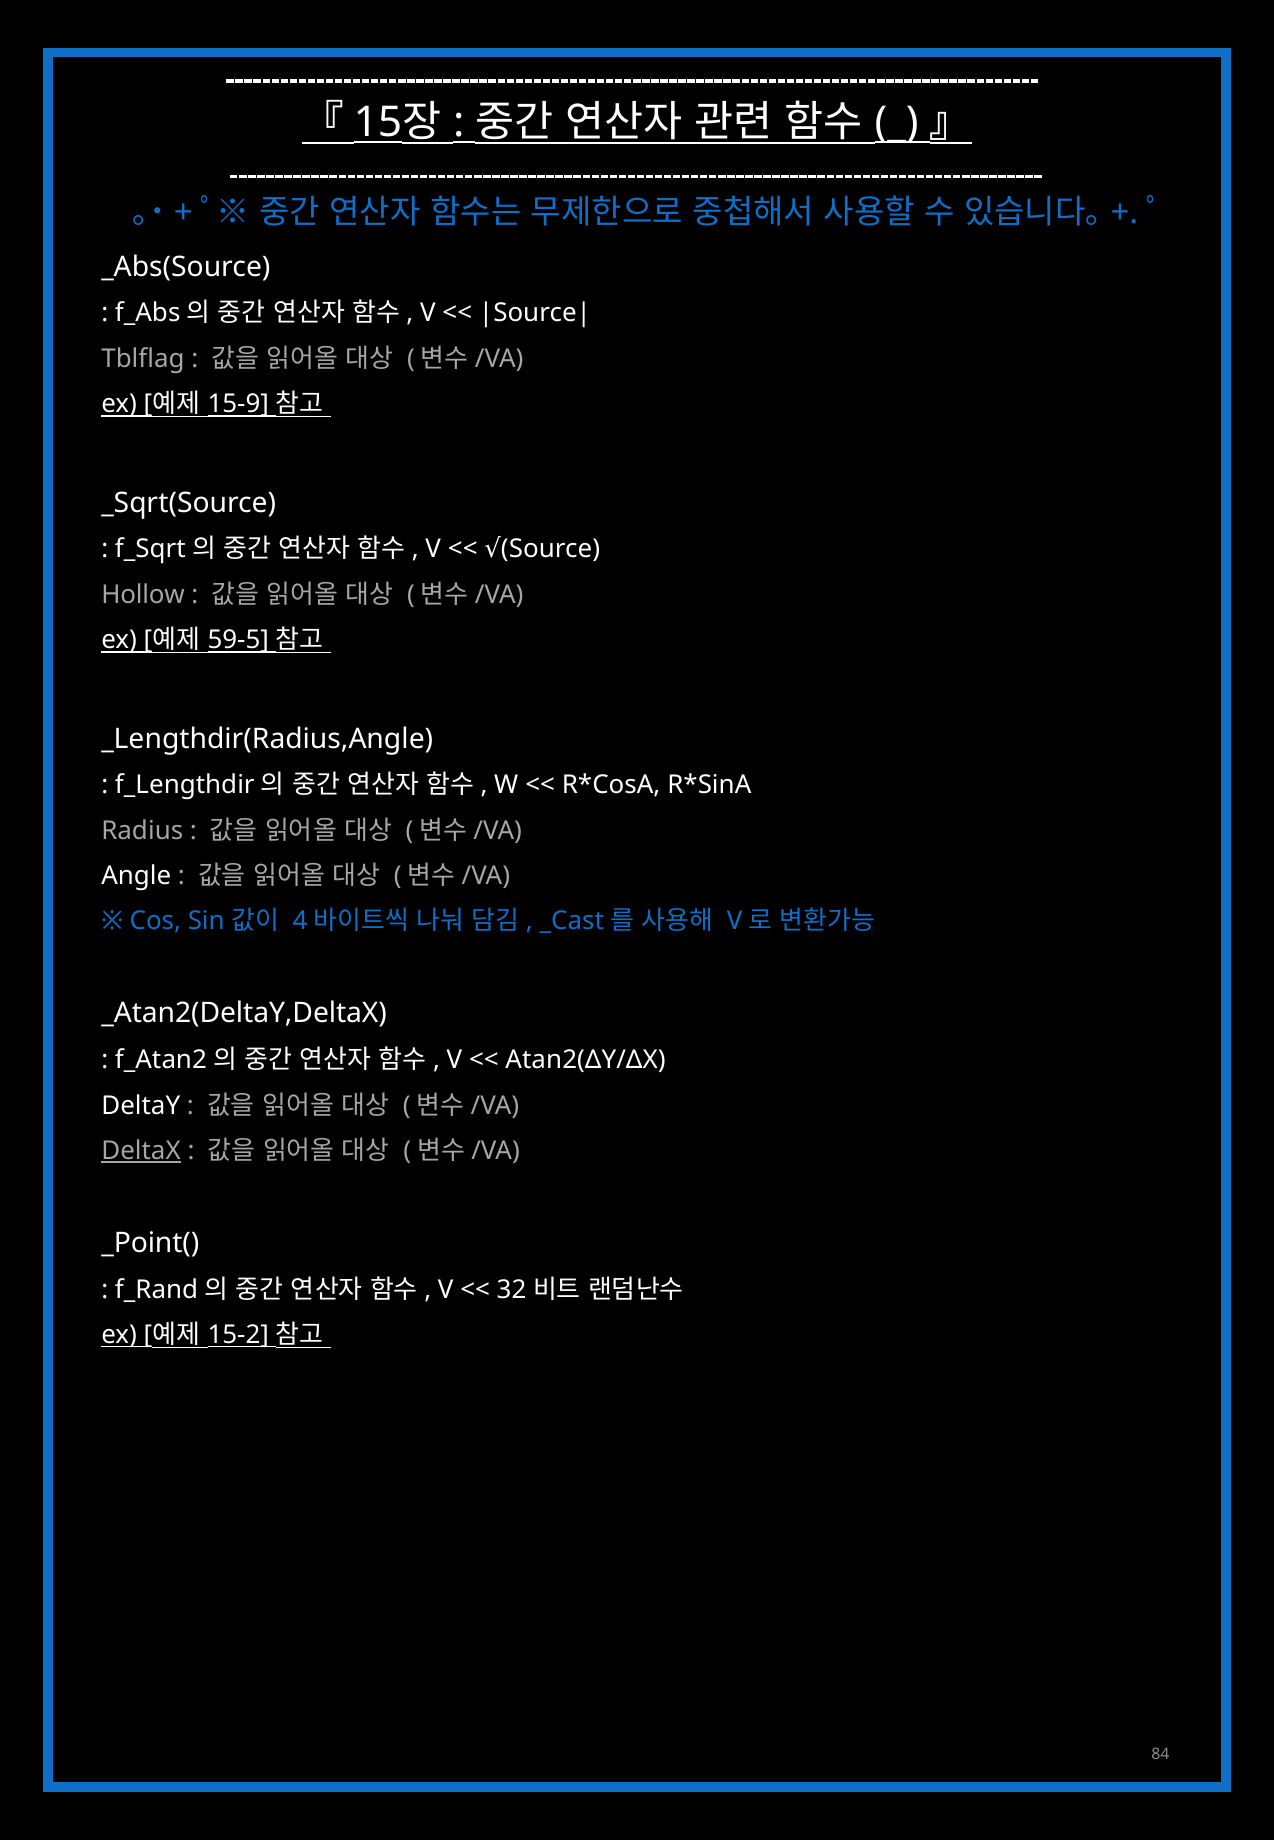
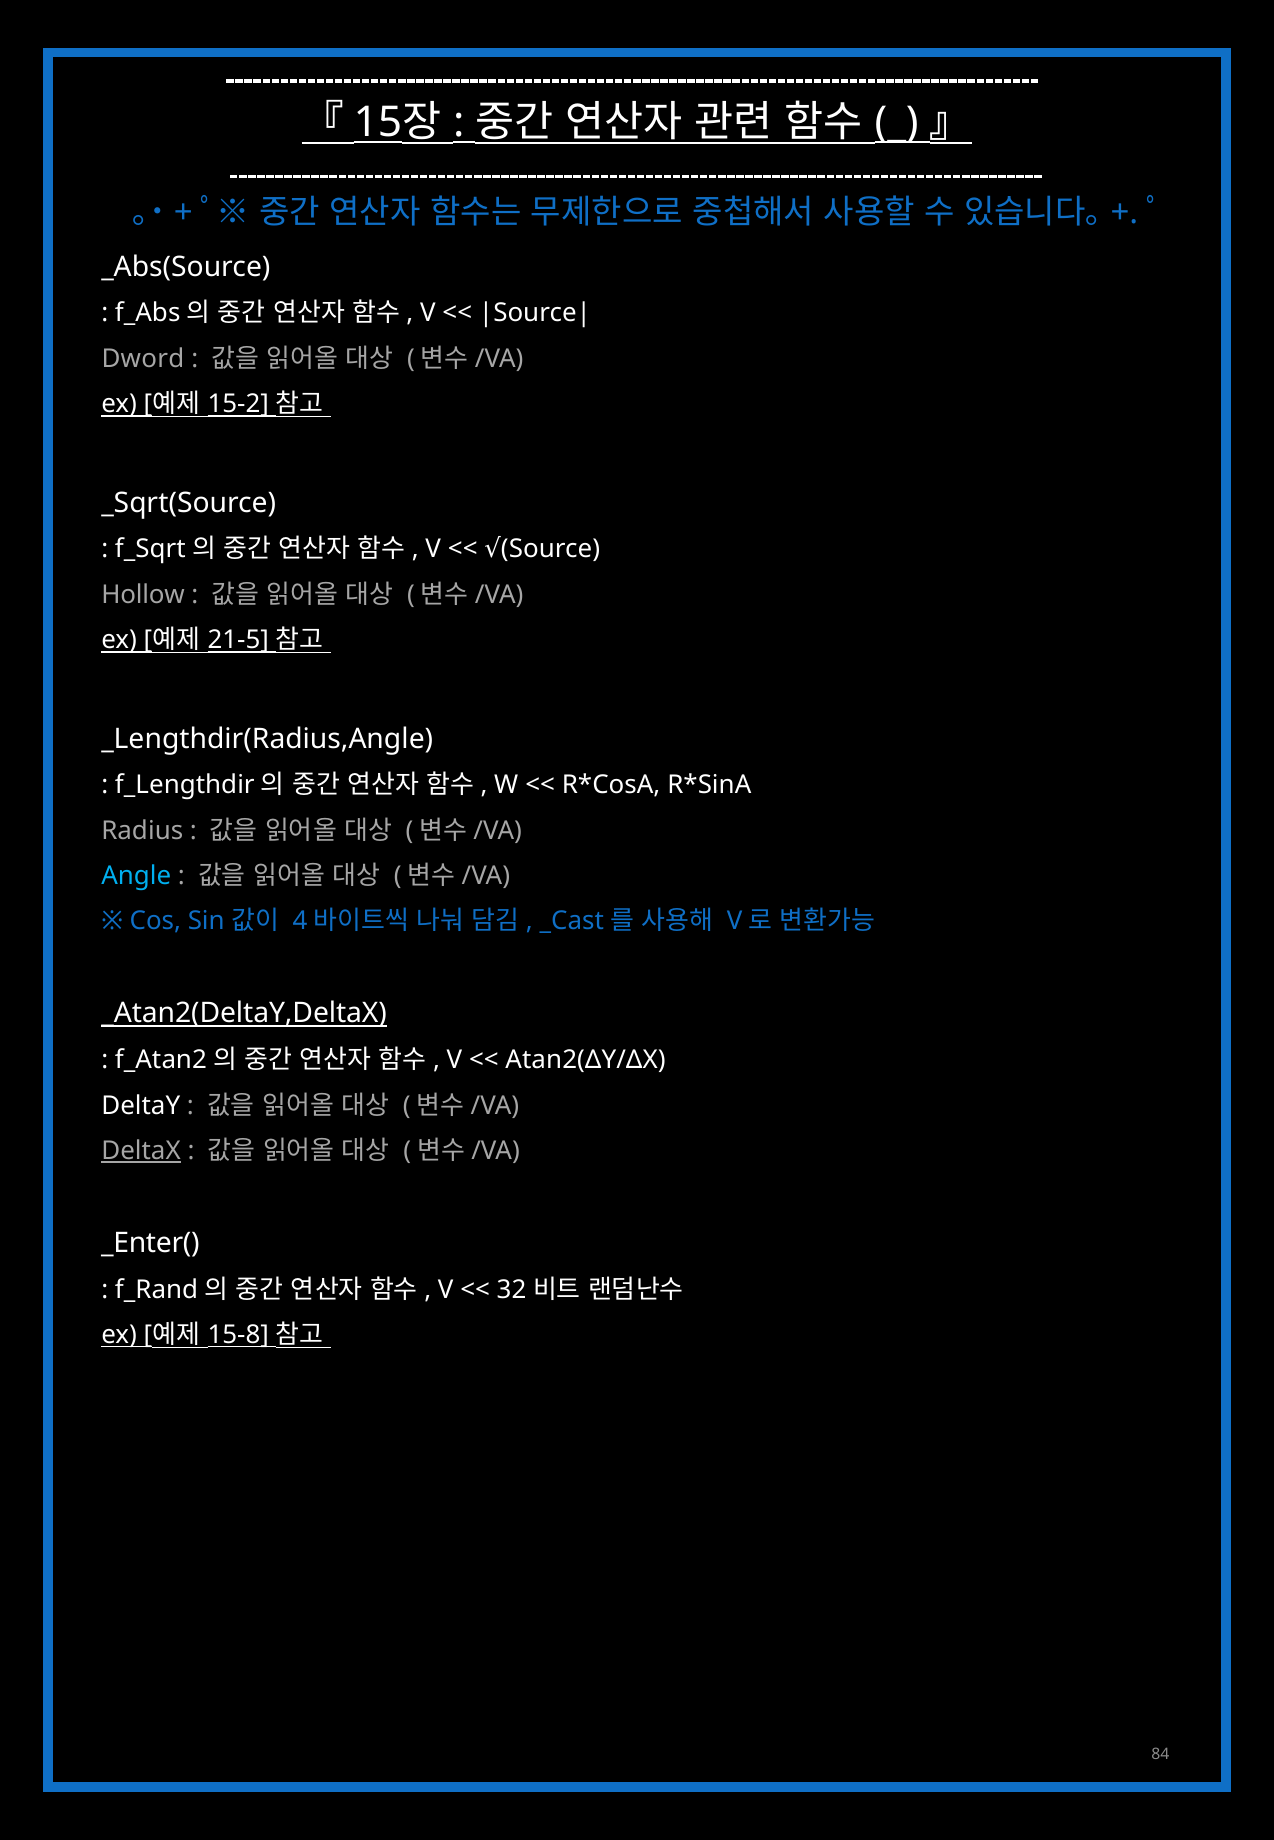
Tblflag: Tblflag -> Dword (143, 359)
15-9: 15-9 -> 15-2 (238, 404)
59-5: 59-5 -> 21-5 (238, 640)
Angle colour: white -> light blue (136, 876)
_Atan2(DeltaY,DeltaX underline: none -> present (244, 1014)
_Point(: _Point( -> _Enter( (150, 1243)
15-2: 15-2 -> 15-8 (238, 1335)
